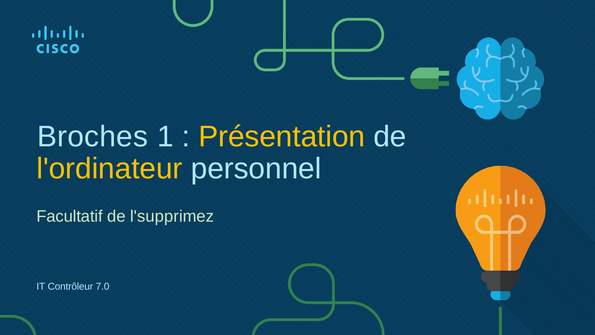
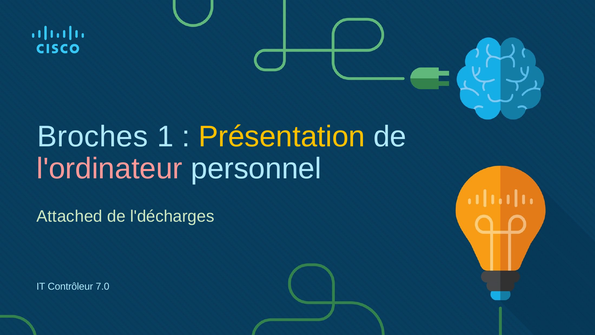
l'ordinateur colour: yellow -> pink (110, 169)
Facultatif: Facultatif -> Attached (70, 216)
l'supprimez: l'supprimez -> l'décharges (172, 216)
